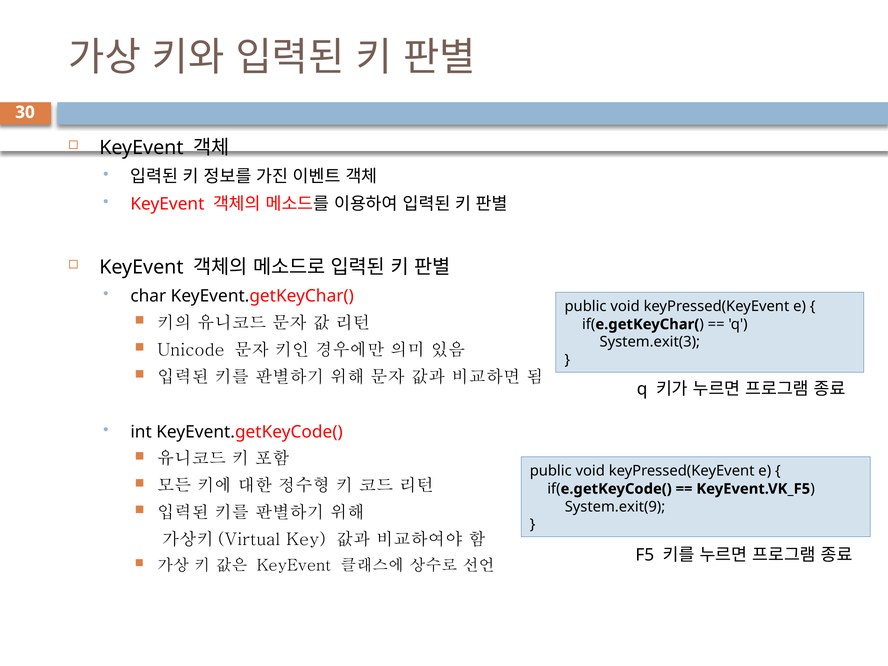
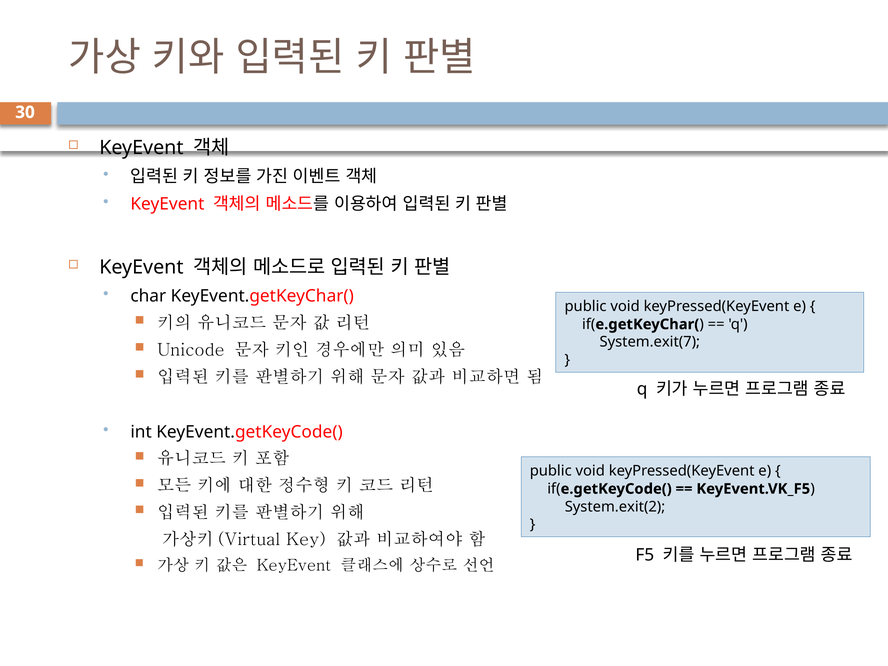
System.exit(3: System.exit(3 -> System.exit(7 (650, 342)
System.exit(9: System.exit(9 -> System.exit(2 (615, 507)
